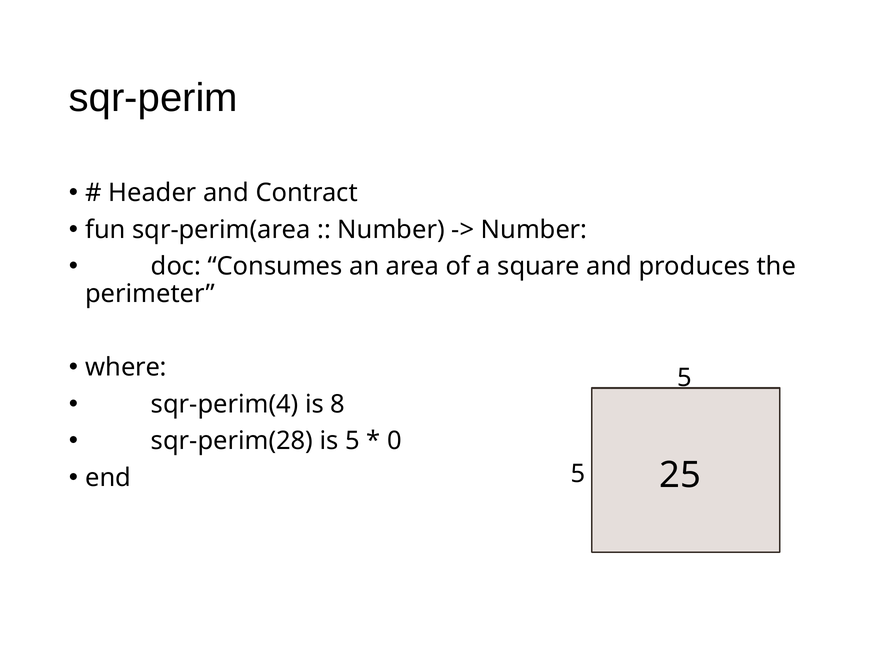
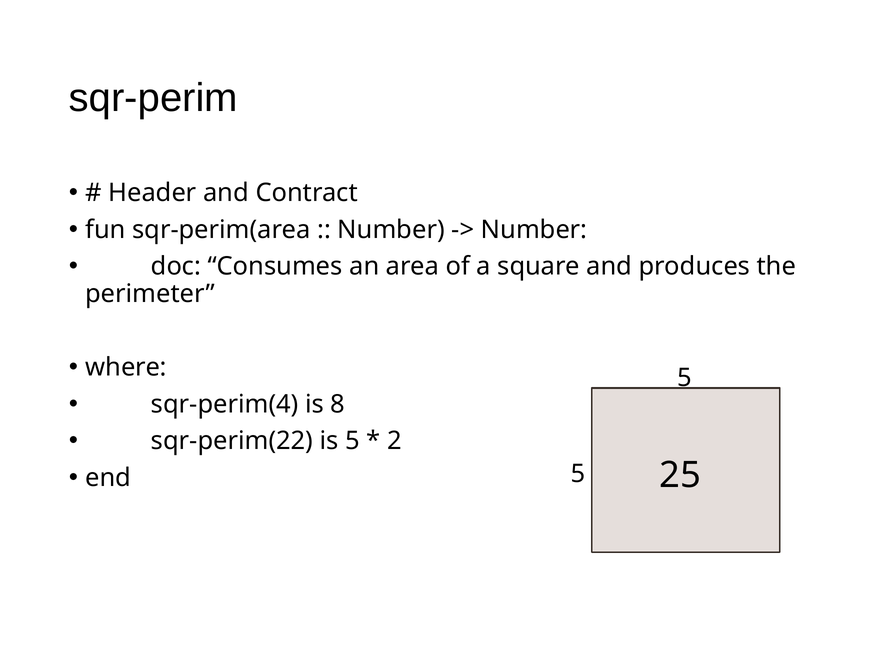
sqr-perim(28: sqr-perim(28 -> sqr-perim(22 (232, 440)
0: 0 -> 2 (394, 440)
